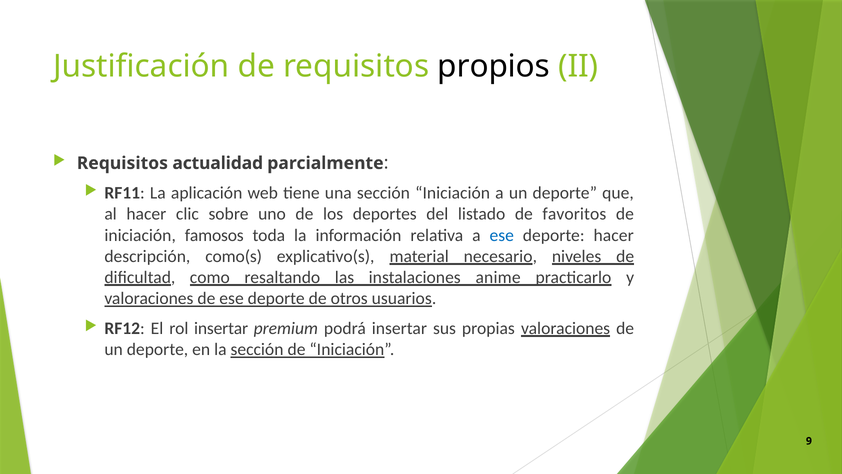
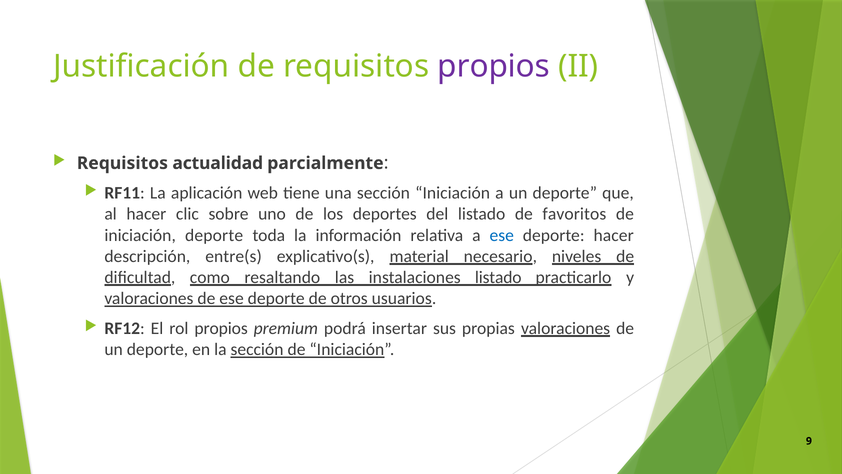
propios colour: black -> purple (494, 66)
iniciación famosos: famosos -> deporte (214, 235)
como(s: como(s -> entre(s (234, 256)
instalaciones anime: anime -> listado (498, 277)
rol insertar: insertar -> propios (221, 328)
